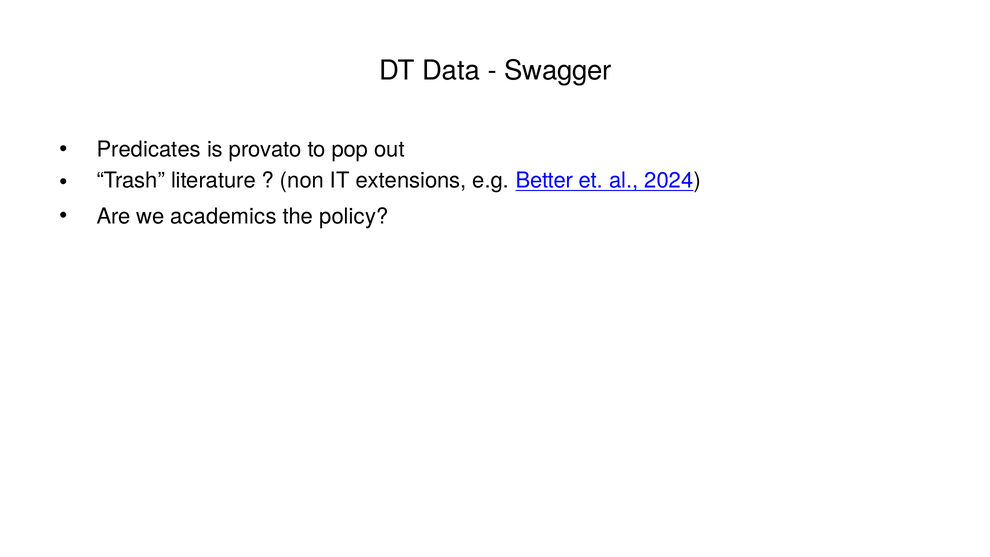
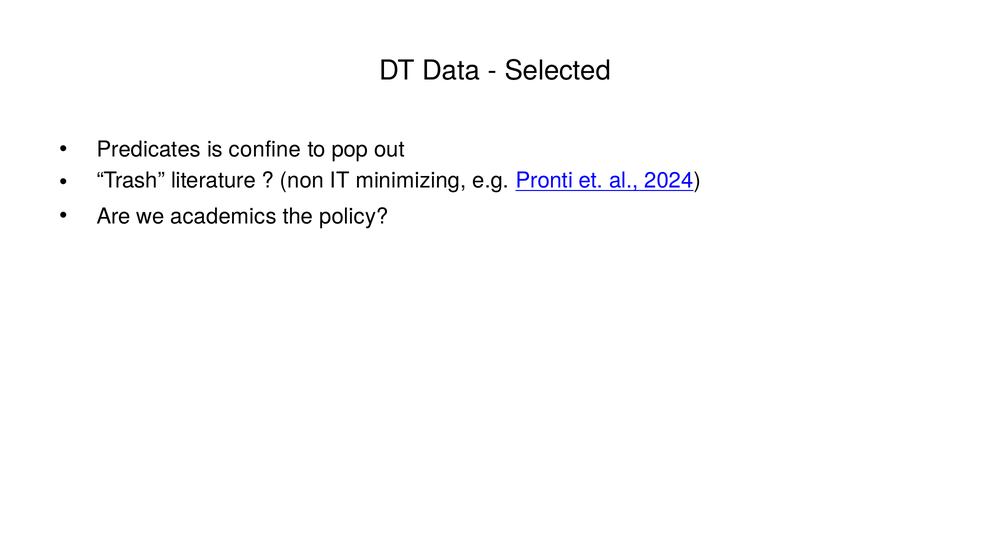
Swagger: Swagger -> Selected (558, 71)
provato: provato -> confine (265, 150)
extensions: extensions -> minimizing (411, 180)
Better: Better -> Pronti (544, 180)
